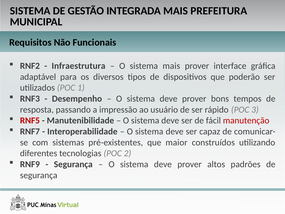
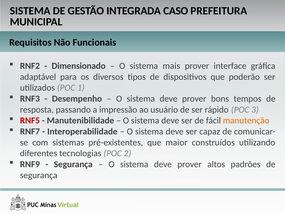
INTEGRADA MAIS: MAIS -> CASO (176, 11)
Infraestrutura: Infraestrutura -> Dimensionado (79, 66)
manutenção colour: red -> orange (246, 120)
